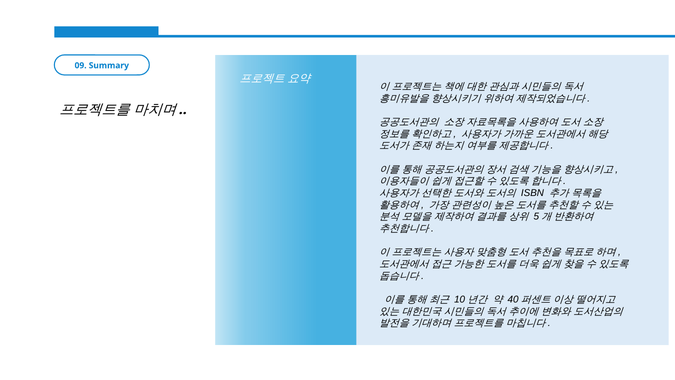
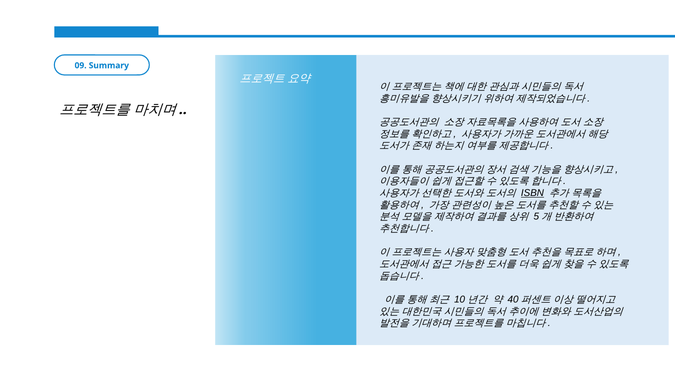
ISBN underline: none -> present (532, 193)
